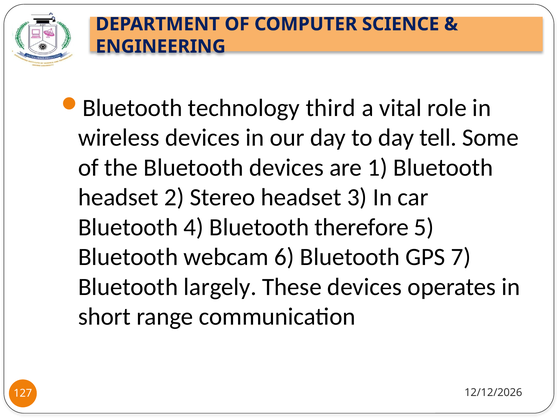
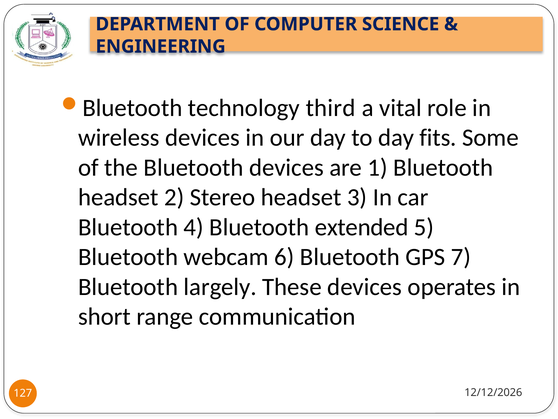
tell: tell -> fits (438, 138)
therefore: therefore -> extended (362, 227)
